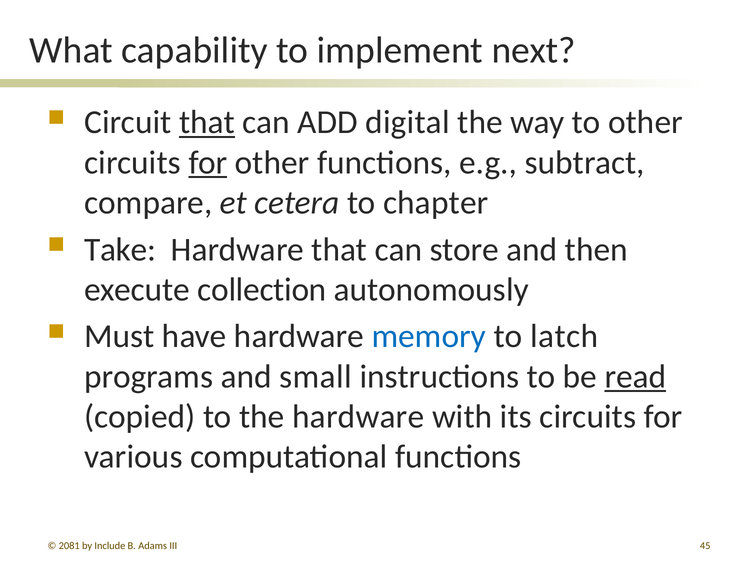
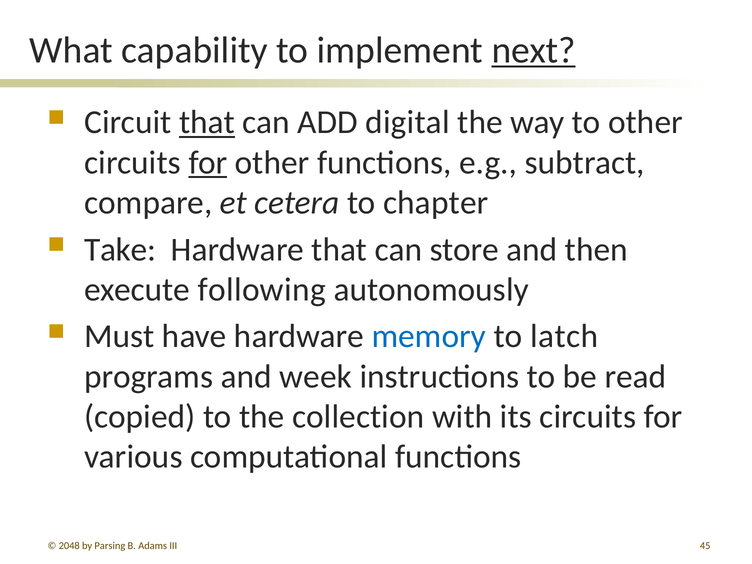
next underline: none -> present (534, 50)
collection: collection -> following (262, 290)
small: small -> week (316, 377)
read underline: present -> none (635, 377)
the hardware: hardware -> collection (358, 417)
2081: 2081 -> 2048 (69, 546)
Include: Include -> Parsing (110, 546)
